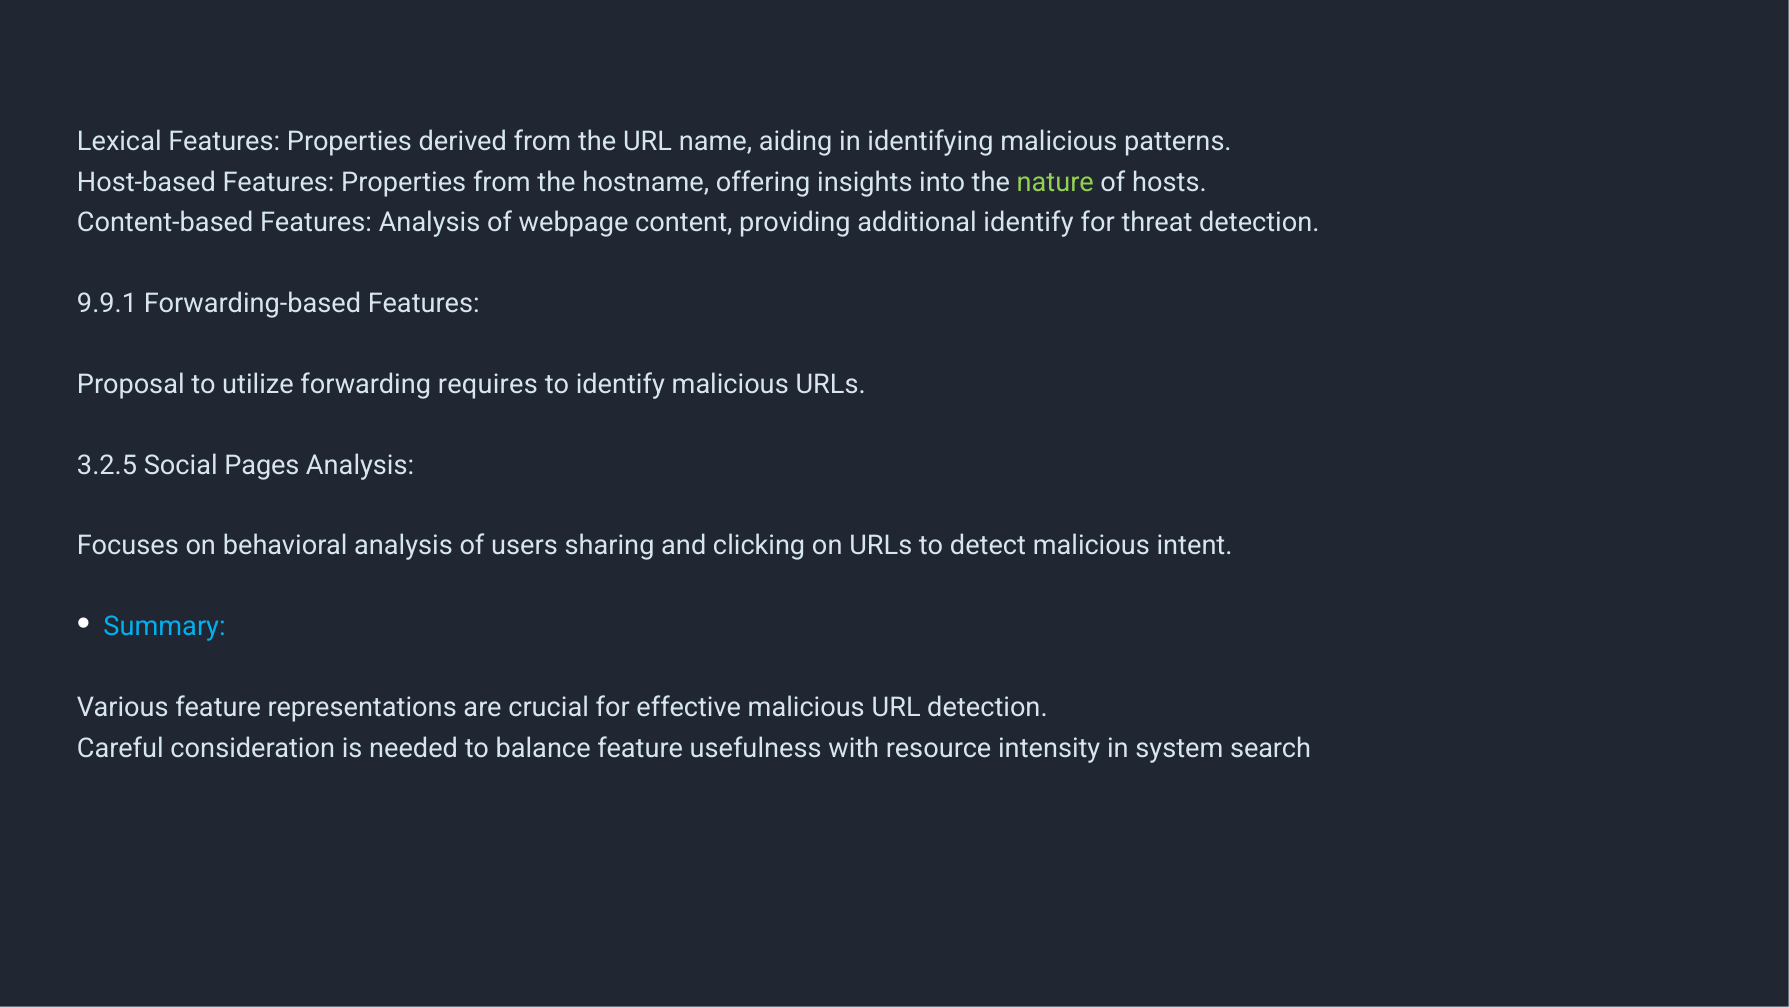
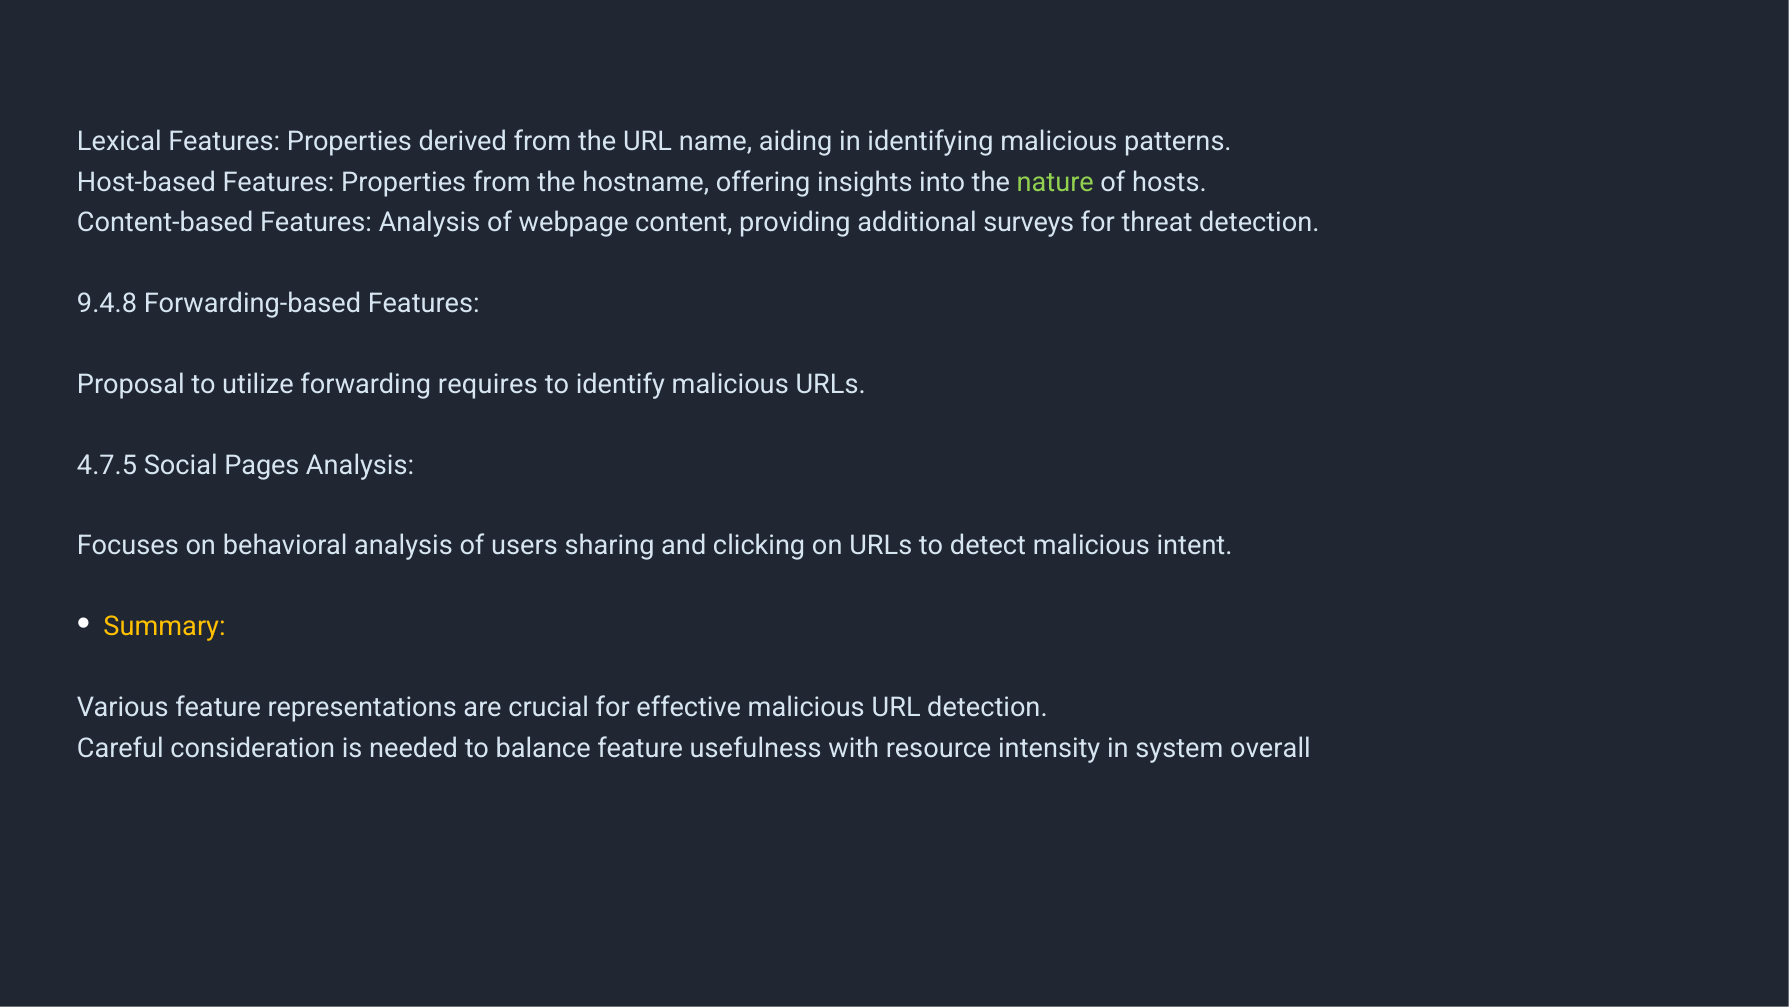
additional identify: identify -> surveys (1029, 222)
9.9.1: 9.9.1 -> 9.4.8 (107, 303)
3.2.5: 3.2.5 -> 4.7.5 (107, 465)
Summary colour: light blue -> yellow (165, 626)
search: search -> overall (1270, 748)
